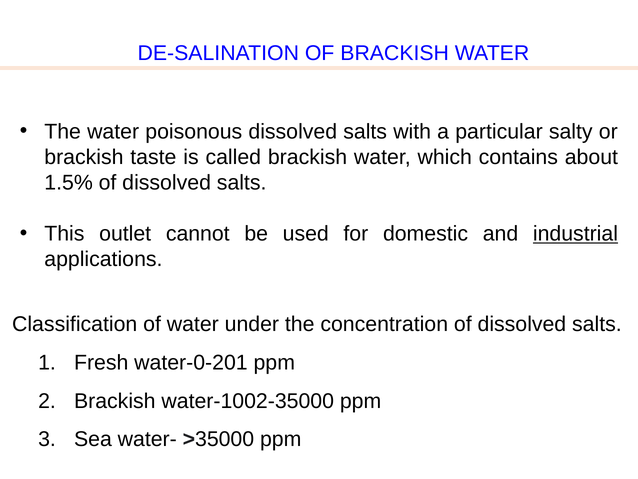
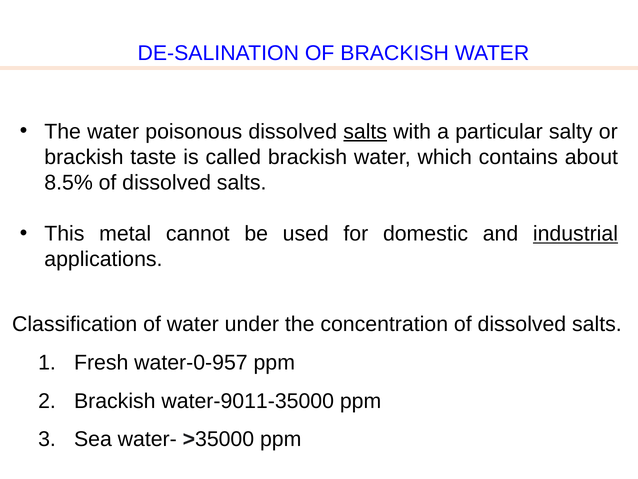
salts underline: none -> present (365, 132)
1.5%: 1.5% -> 8.5% (69, 183)
outlet: outlet -> metal (125, 234)
water-0-201: water-0-201 -> water-0-957 (191, 362)
water-1002-35000: water-1002-35000 -> water-9011-35000 (248, 401)
